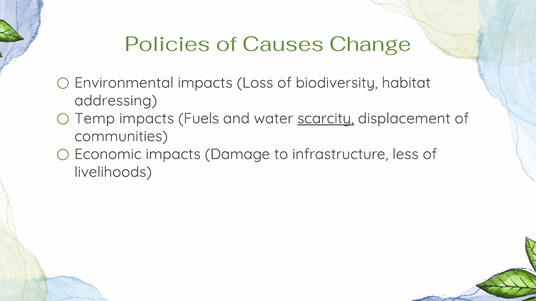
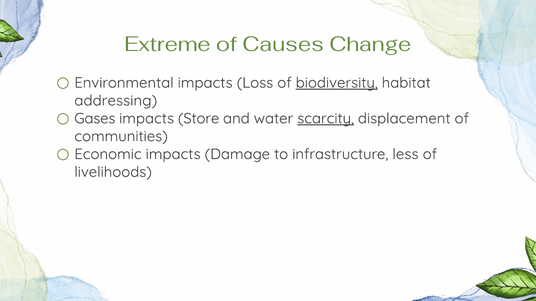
Policies: Policies -> Extreme (168, 44)
biodiversity underline: none -> present (337, 83)
Temp: Temp -> Gases (95, 119)
Fuels: Fuels -> Store (199, 119)
